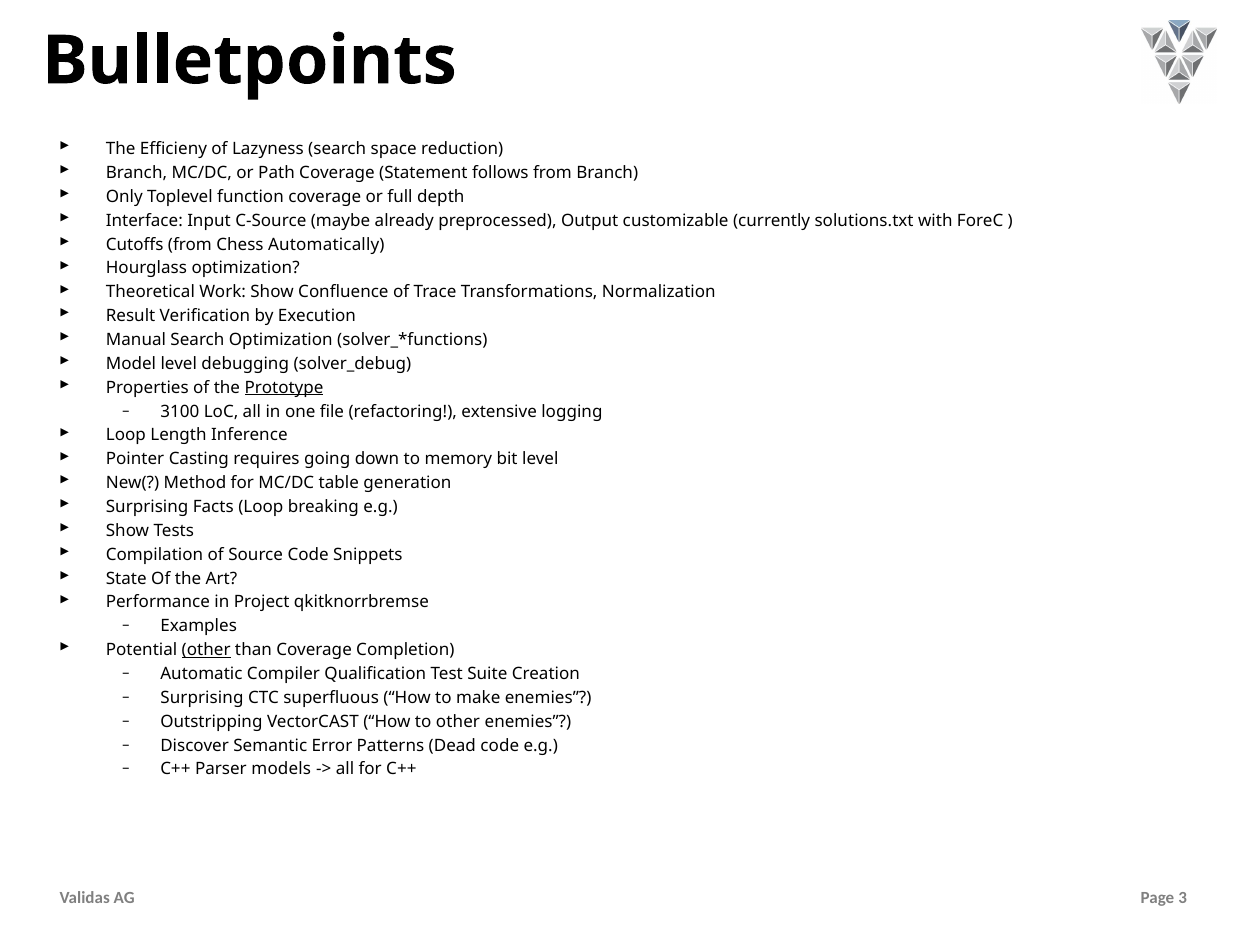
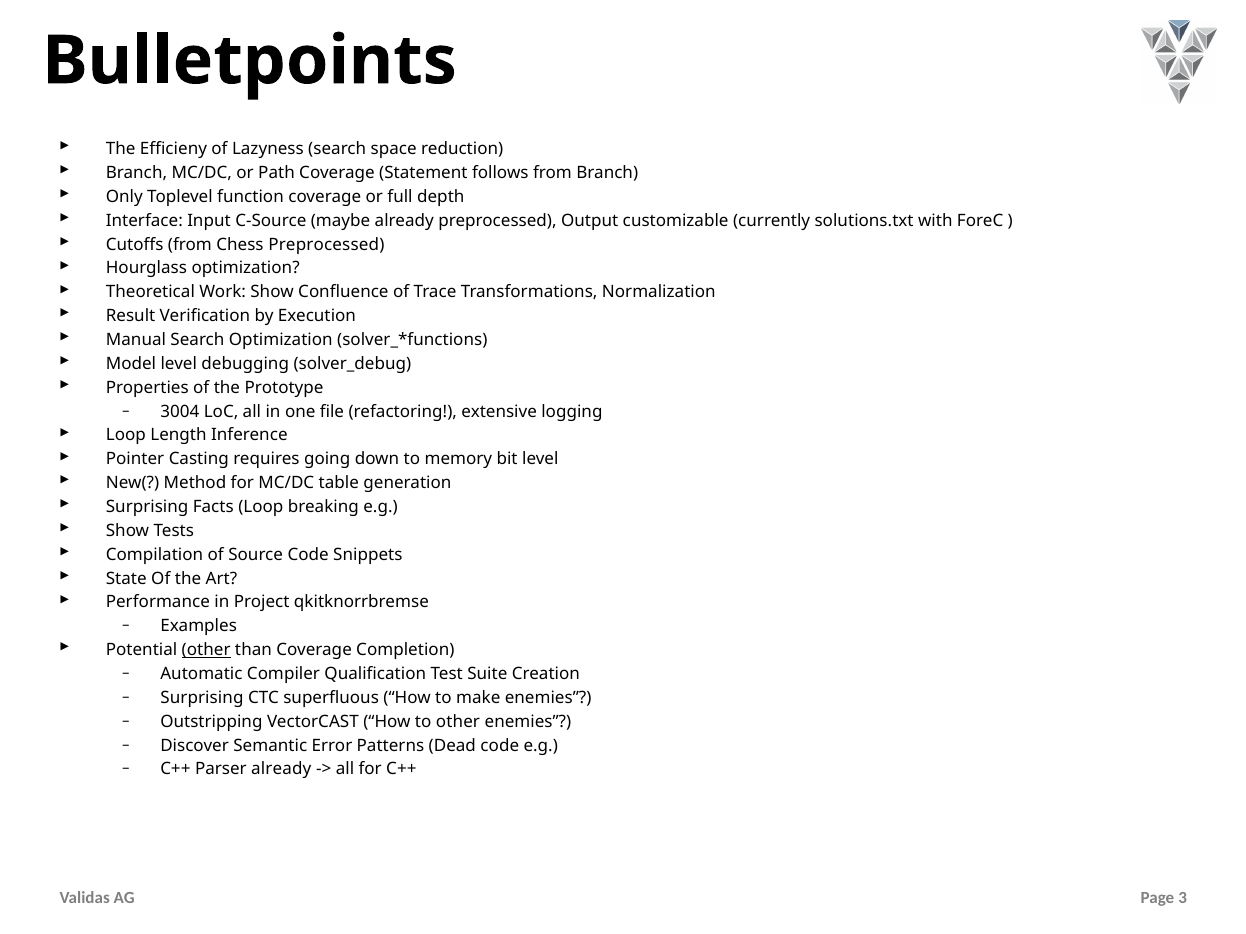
Chess Automatically: Automatically -> Preprocessed (326, 245)
Prototype underline: present -> none (284, 388)
3100: 3100 -> 3004 (180, 412)
Parser models: models -> already (281, 770)
